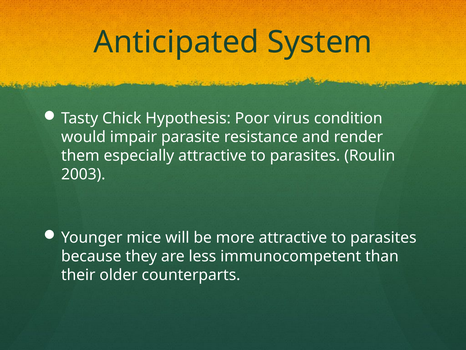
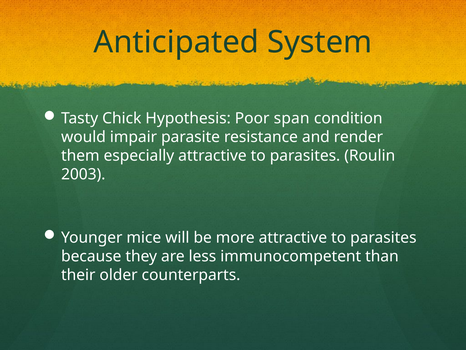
virus: virus -> span (292, 118)
